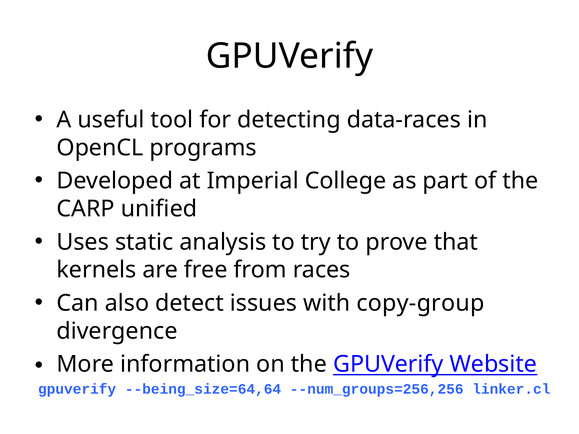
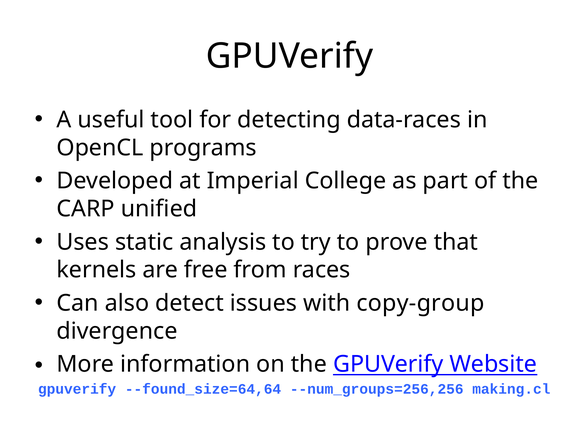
--being_size=64,64: --being_size=64,64 -> --found_size=64,64 (203, 389)
linker.cl: linker.cl -> making.cl (511, 389)
